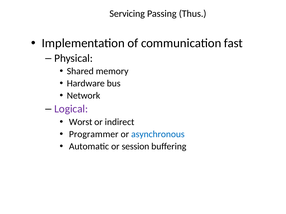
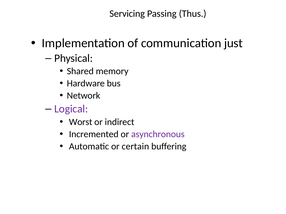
fast: fast -> just (233, 43)
Programmer: Programmer -> Incremented (94, 134)
asynchronous colour: blue -> purple (158, 134)
session: session -> certain (135, 147)
